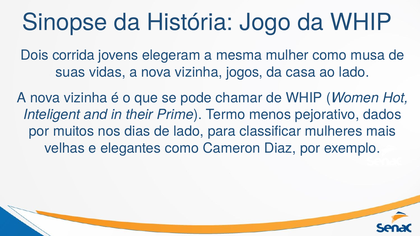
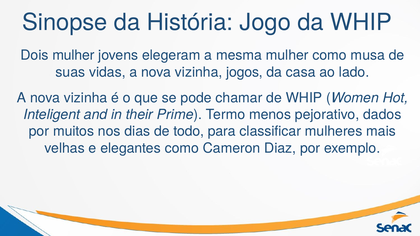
Dois corrida: corrida -> mulher (73, 55)
de lado: lado -> todo (189, 131)
